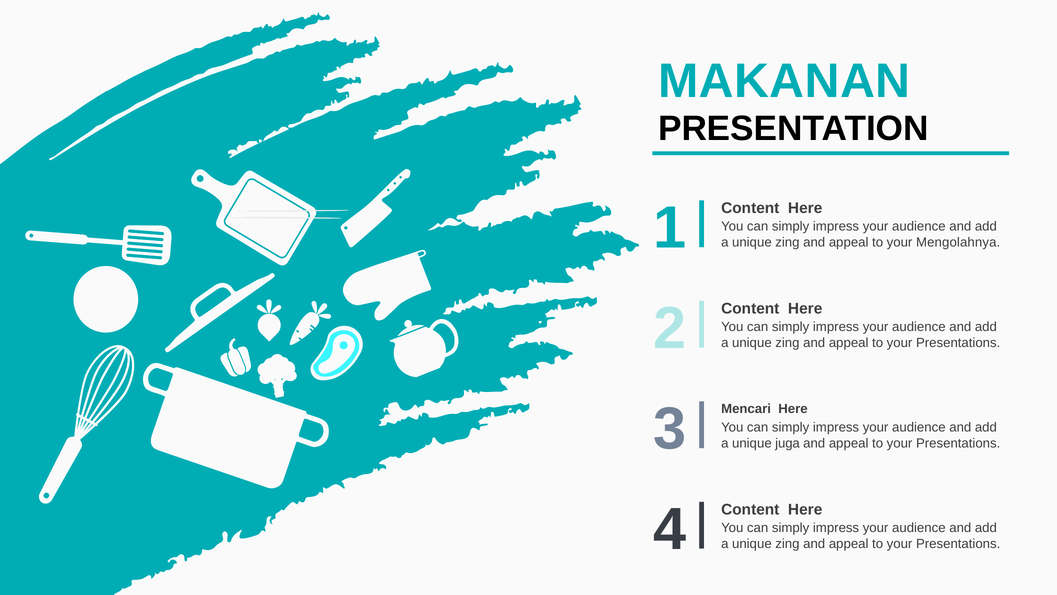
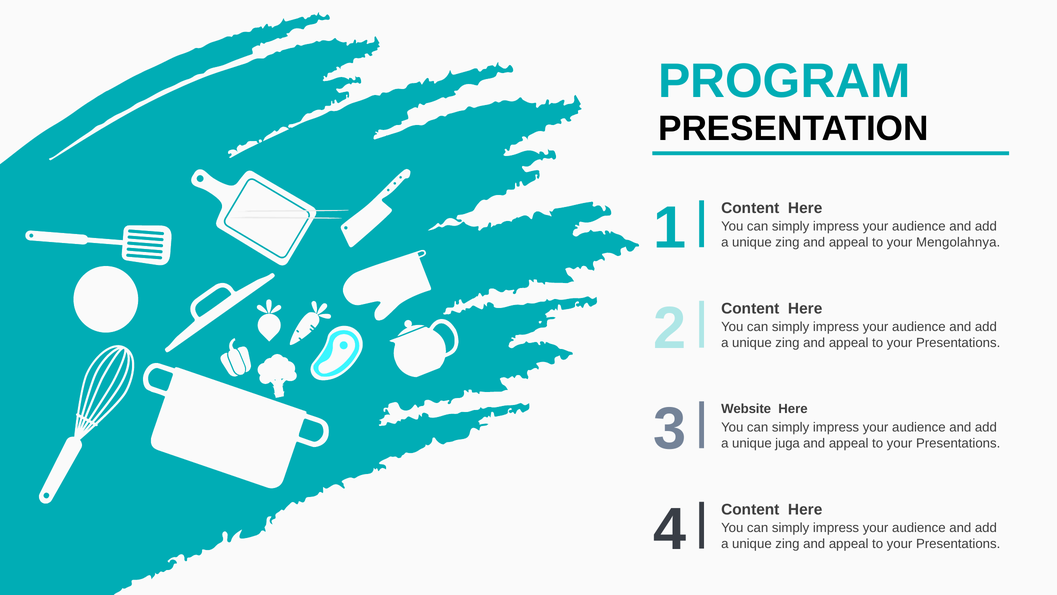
MAKANAN: MAKANAN -> PROGRAM (784, 81)
Mencari: Mencari -> Website (746, 409)
